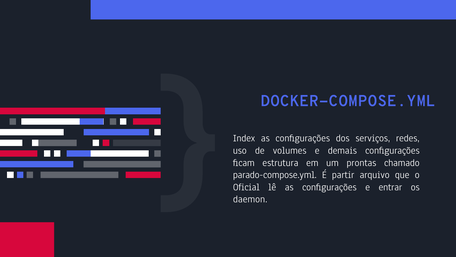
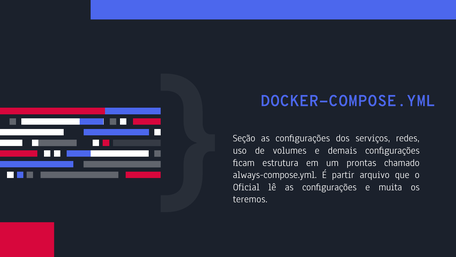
Index: Index -> Seção (244, 138)
parado-compose.yml: parado-compose.yml -> always-compose.yml (275, 174)
entrar: entrar -> muita (390, 187)
daemon: daemon -> teremos (250, 199)
